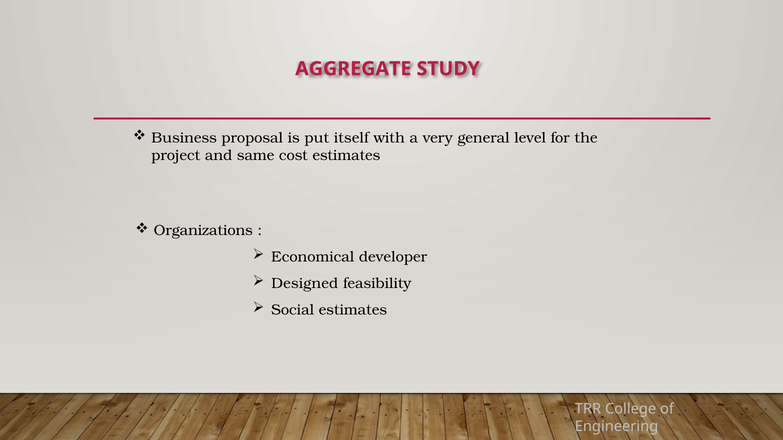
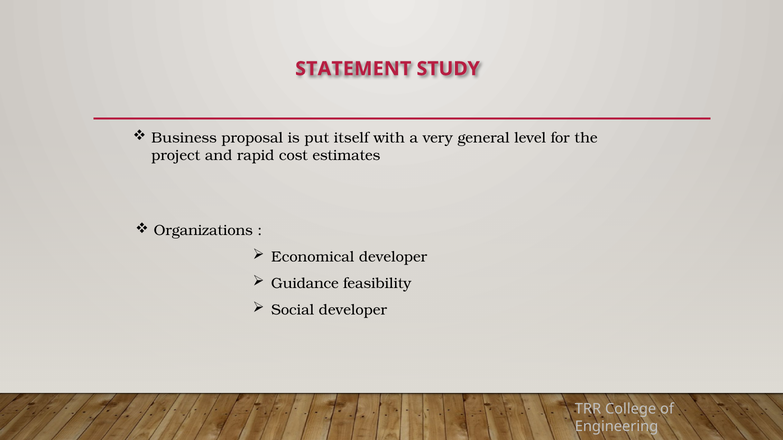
AGGREGATE: AGGREGATE -> STATEMENT (353, 69)
same: same -> rapid (256, 155)
Designed: Designed -> Guidance (305, 284)
Social estimates: estimates -> developer (353, 310)
